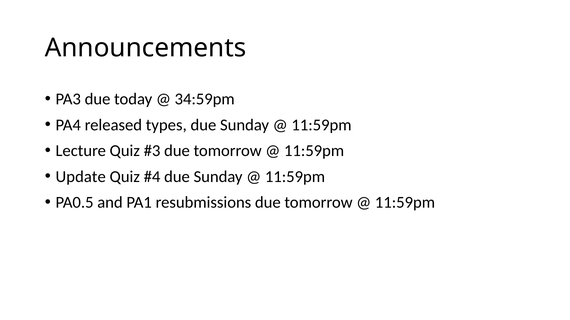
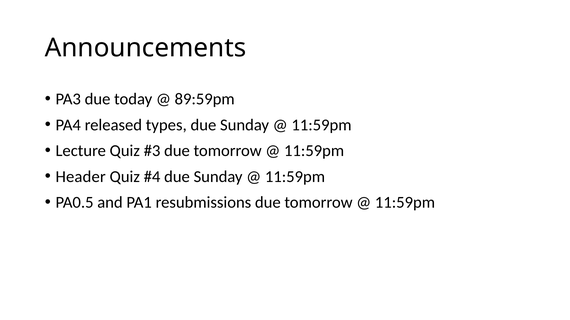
34:59pm: 34:59pm -> 89:59pm (205, 99)
Update: Update -> Header (81, 177)
